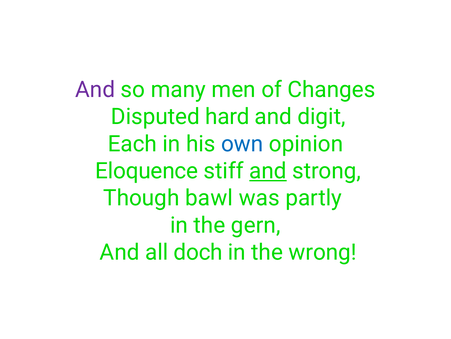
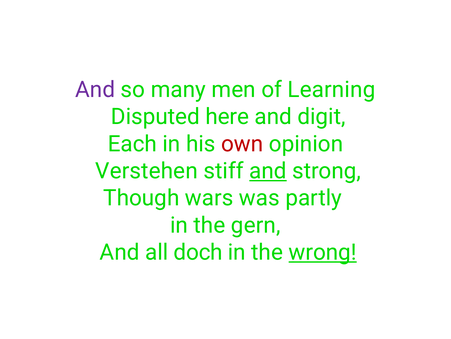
Changes: Changes -> Learning (331, 90)
hard: hard -> here (227, 117)
own colour: blue -> red (242, 144)
Eloquence: Eloquence -> Verstehen (147, 171)
bawl: bawl -> wars (209, 198)
wrong underline: none -> present (323, 252)
